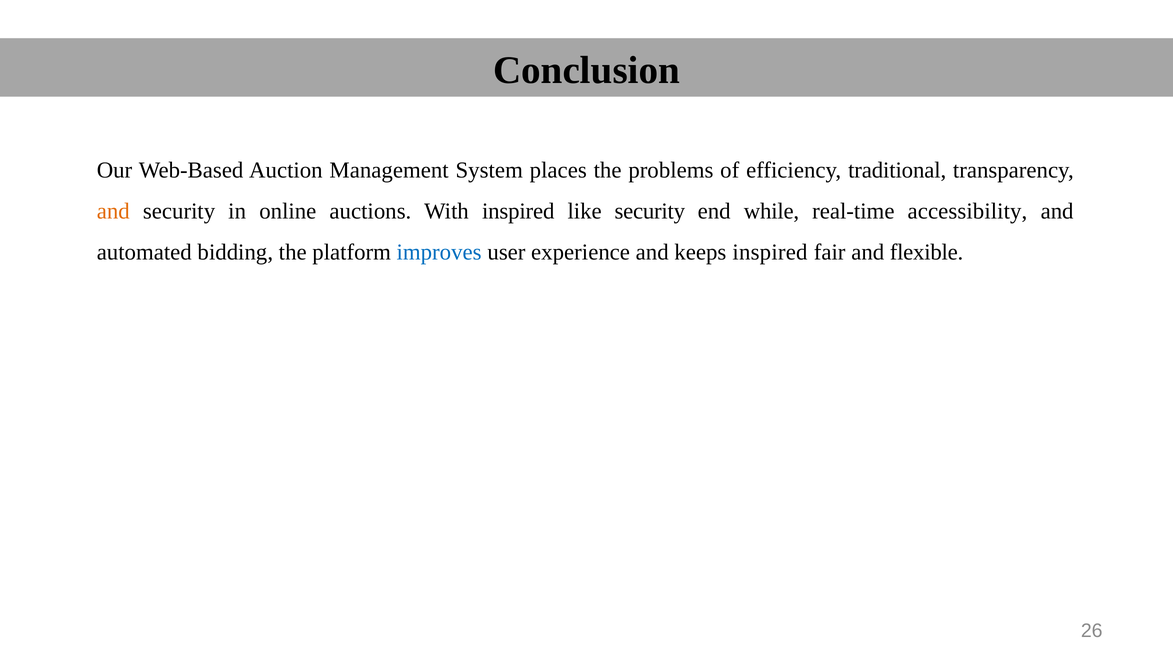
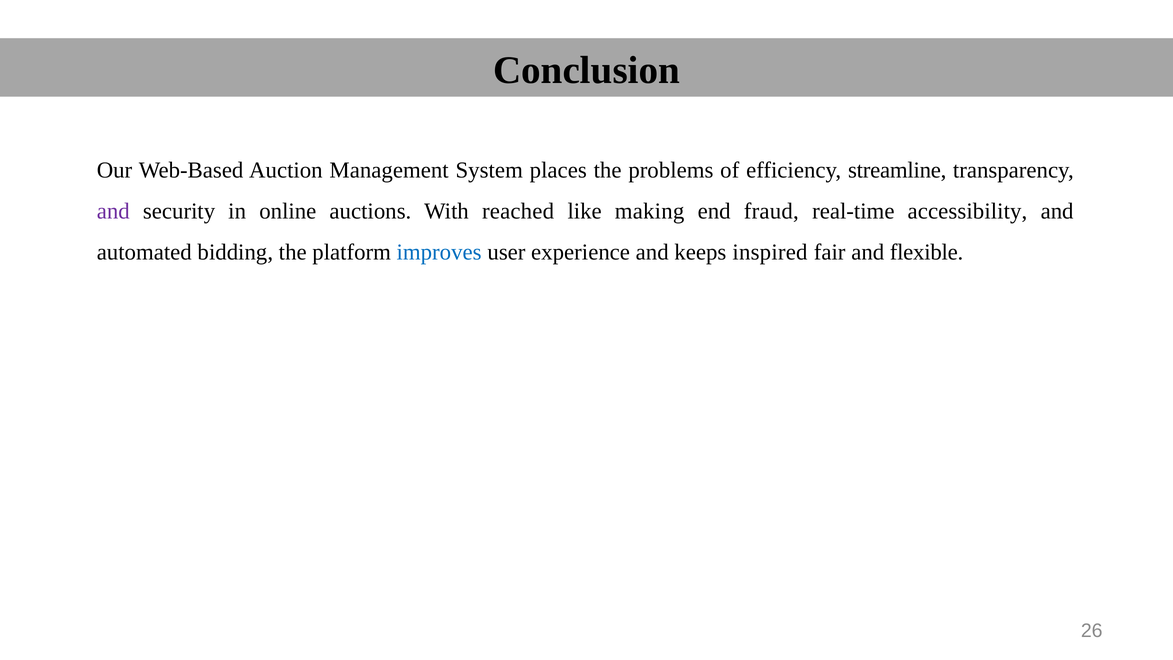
traditional: traditional -> streamline (897, 170)
and colour: orange -> purple (113, 211)
With inspired: inspired -> reached (518, 211)
like security: security -> making (650, 211)
while: while -> fraud (771, 211)
